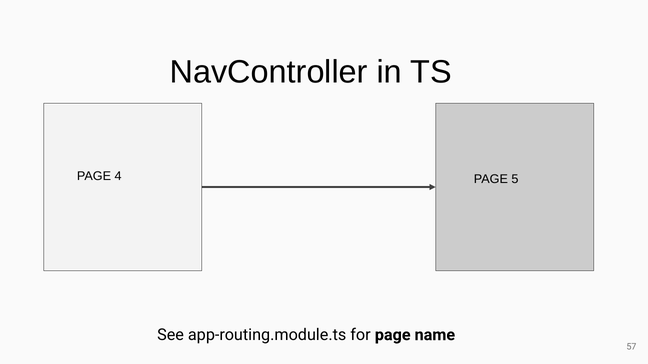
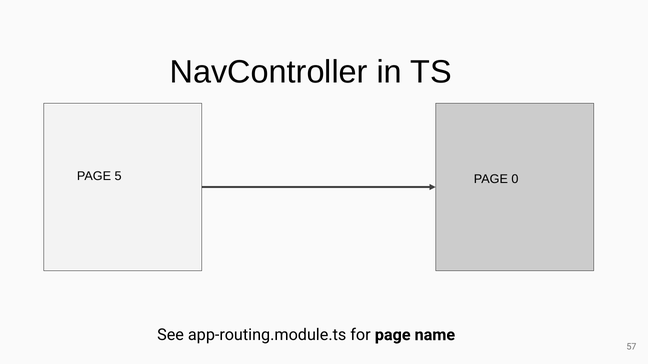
4: 4 -> 5 (118, 176)
5: 5 -> 0 (515, 179)
